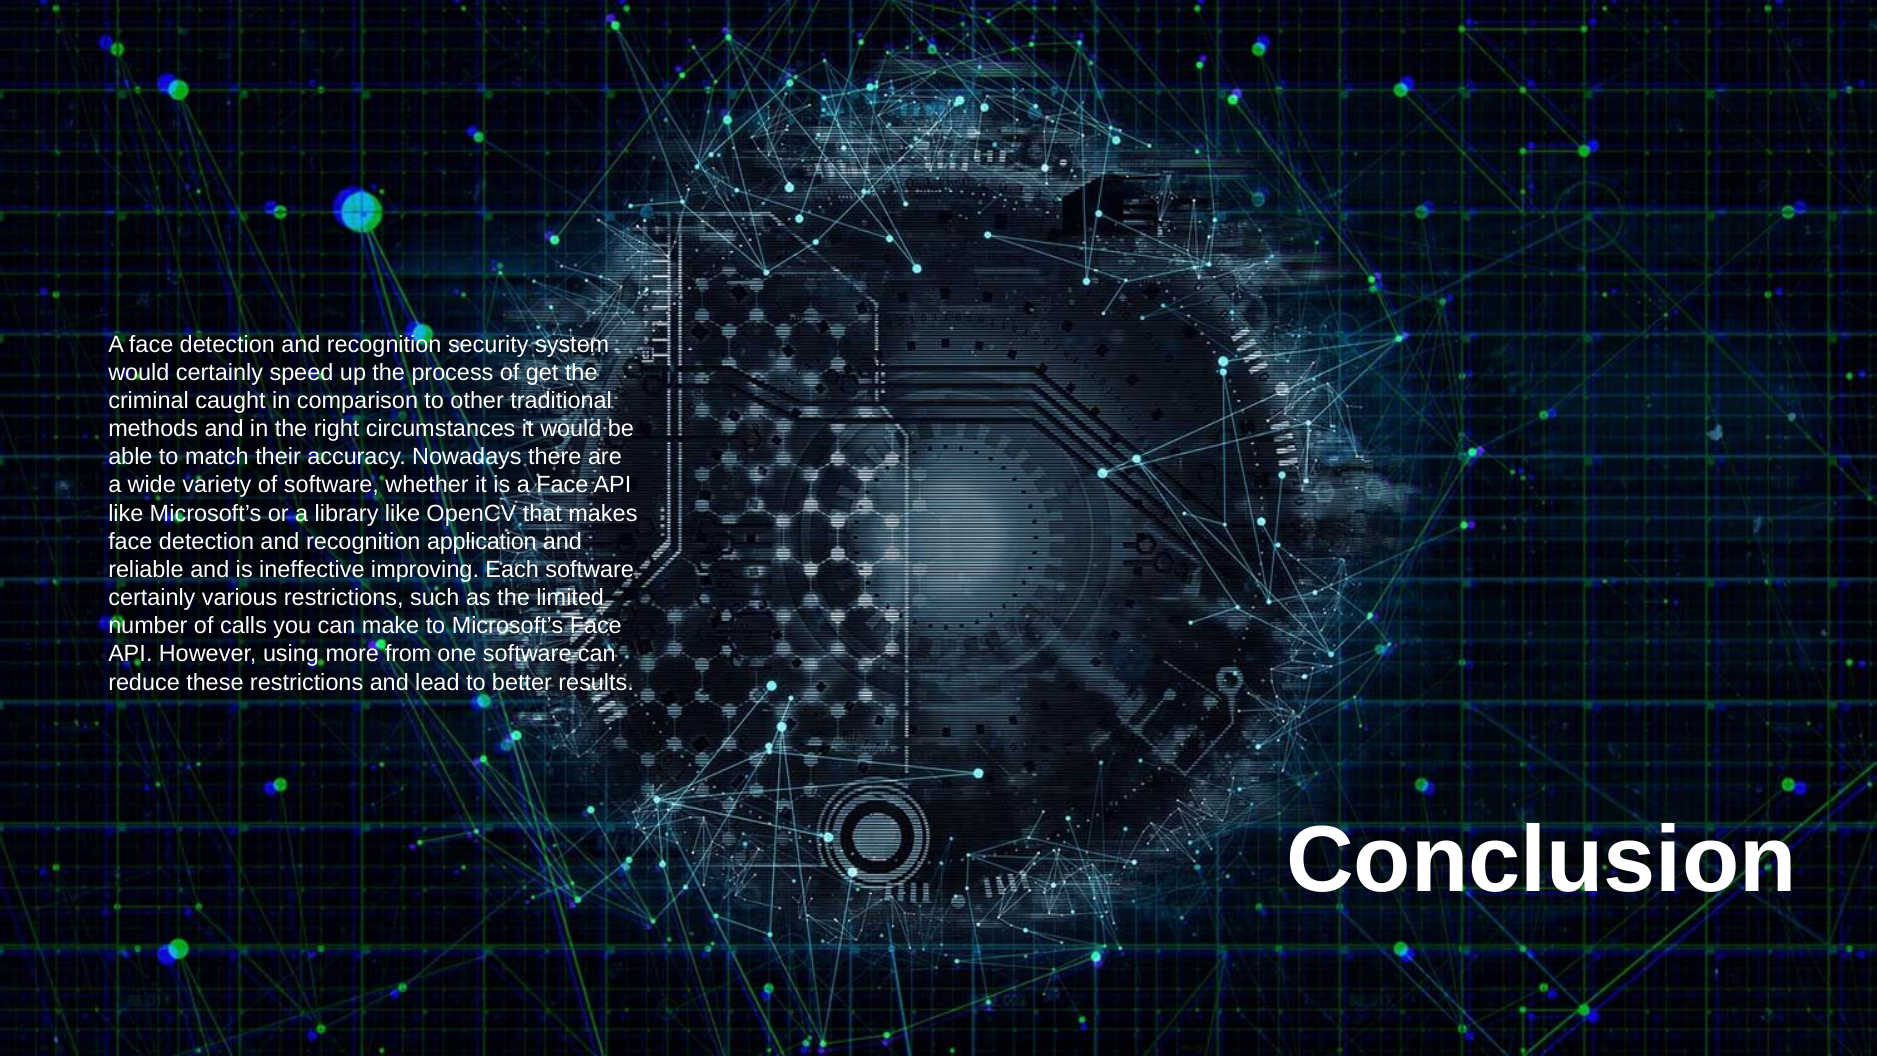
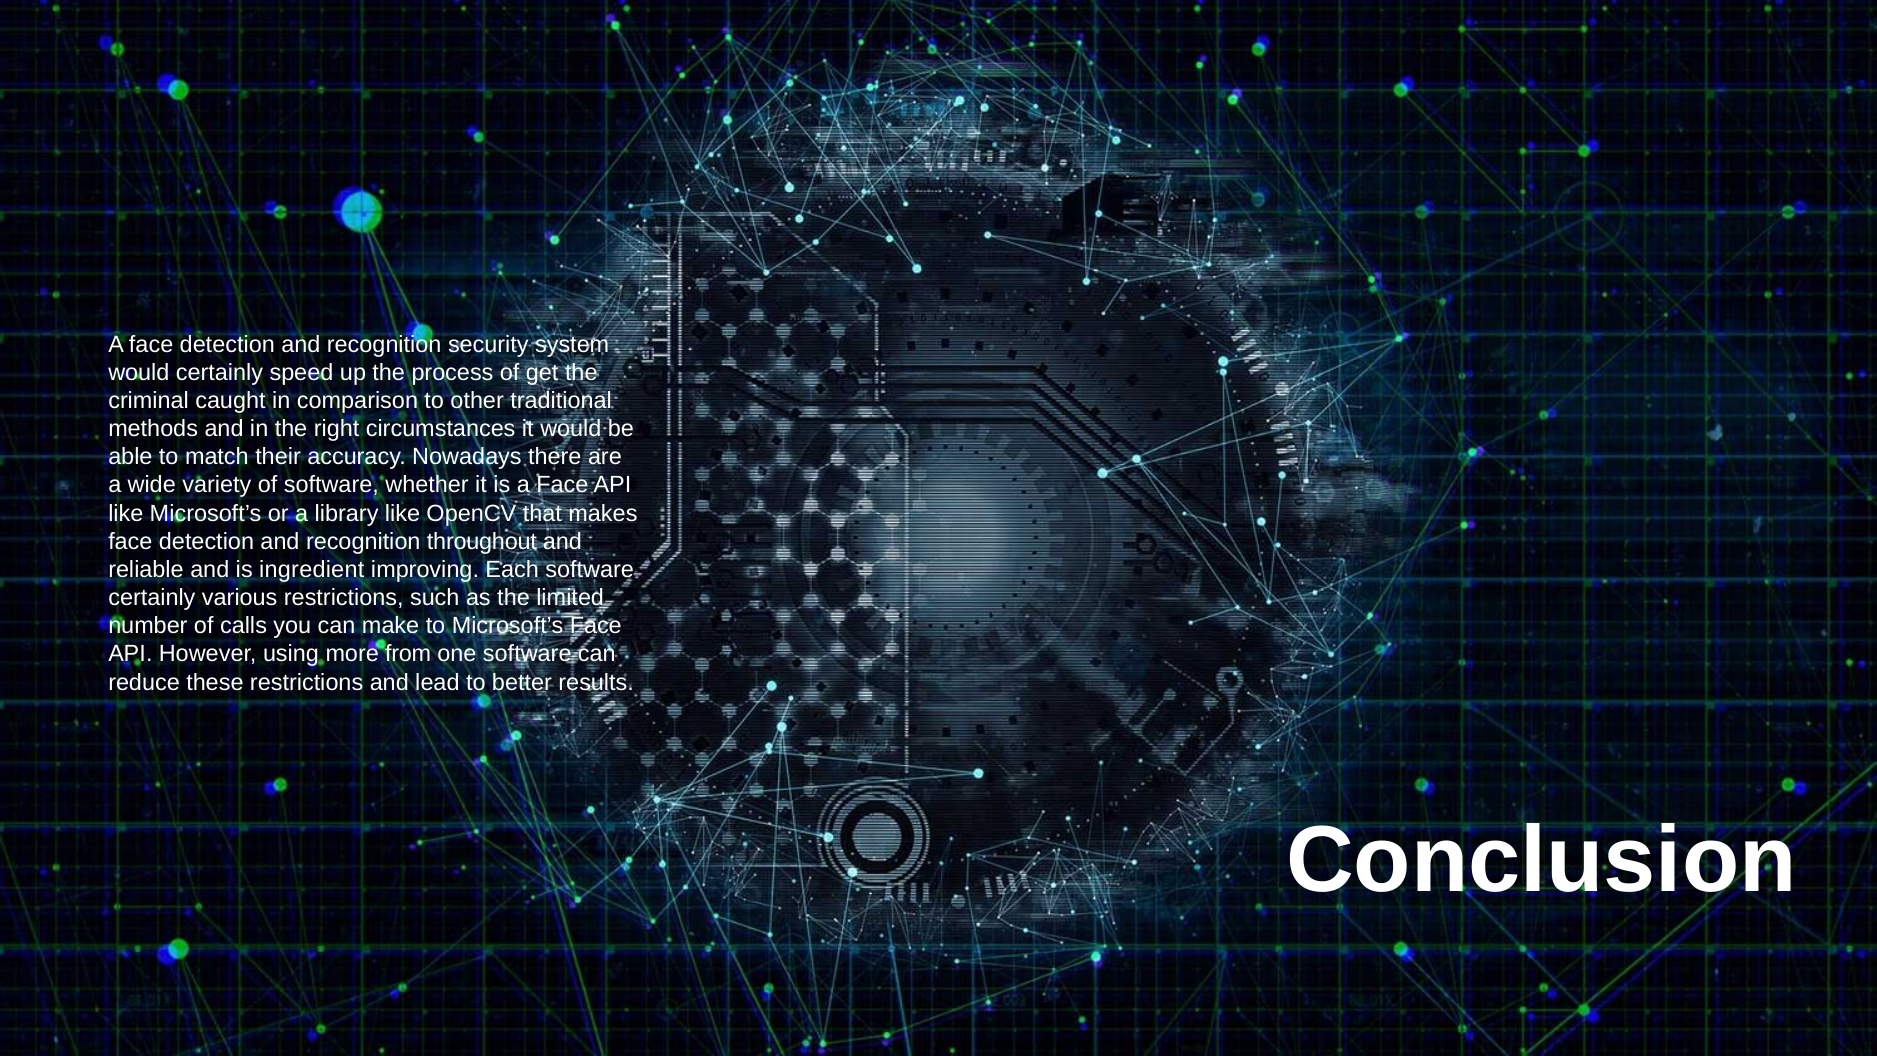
application: application -> throughout (482, 541)
ineffective: ineffective -> ingredient (312, 570)
